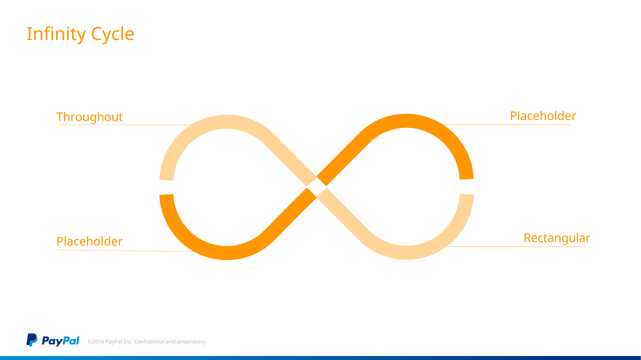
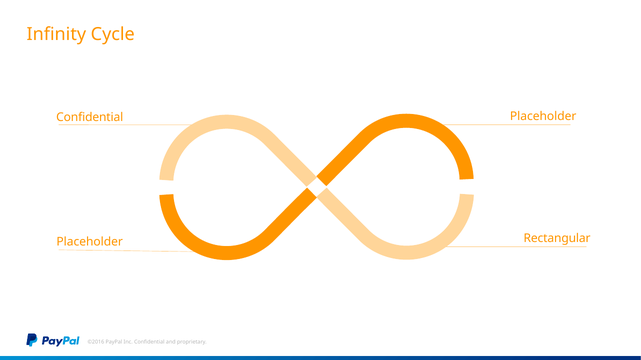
Throughout: Throughout -> Confidential (90, 117)
